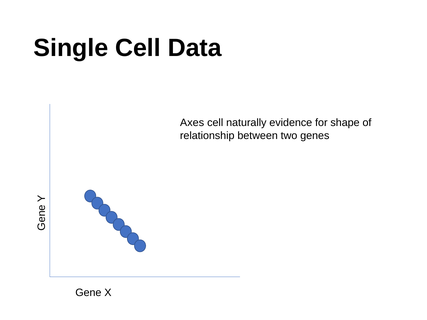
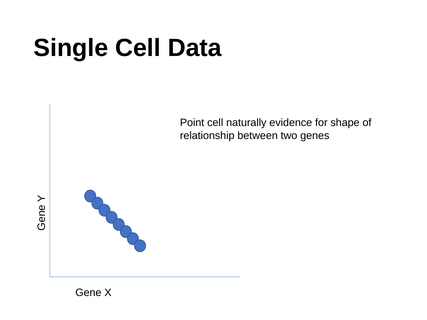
Axes: Axes -> Point (192, 123)
